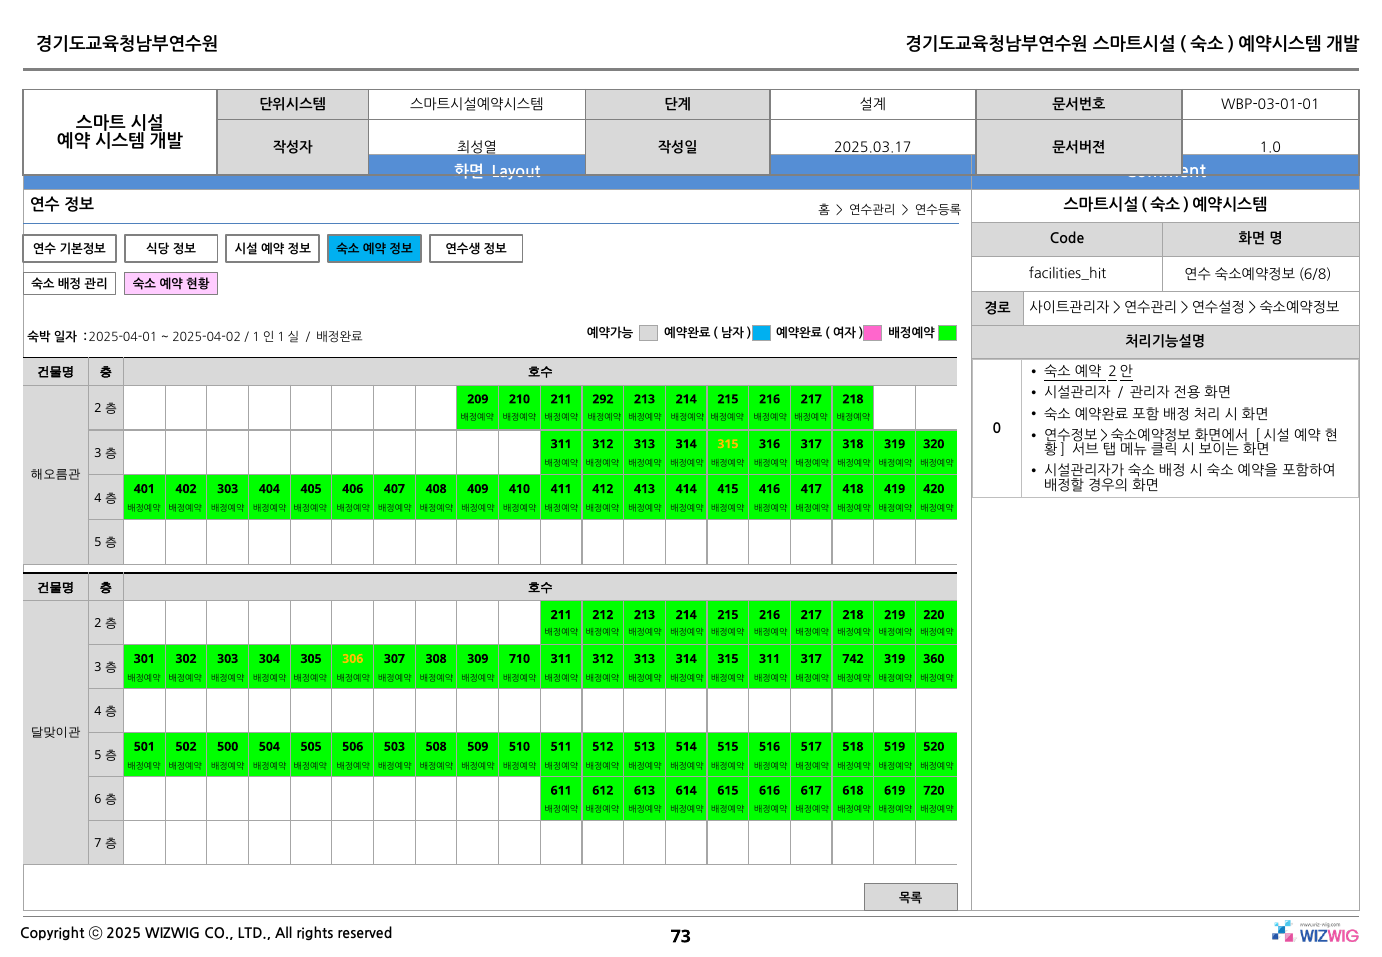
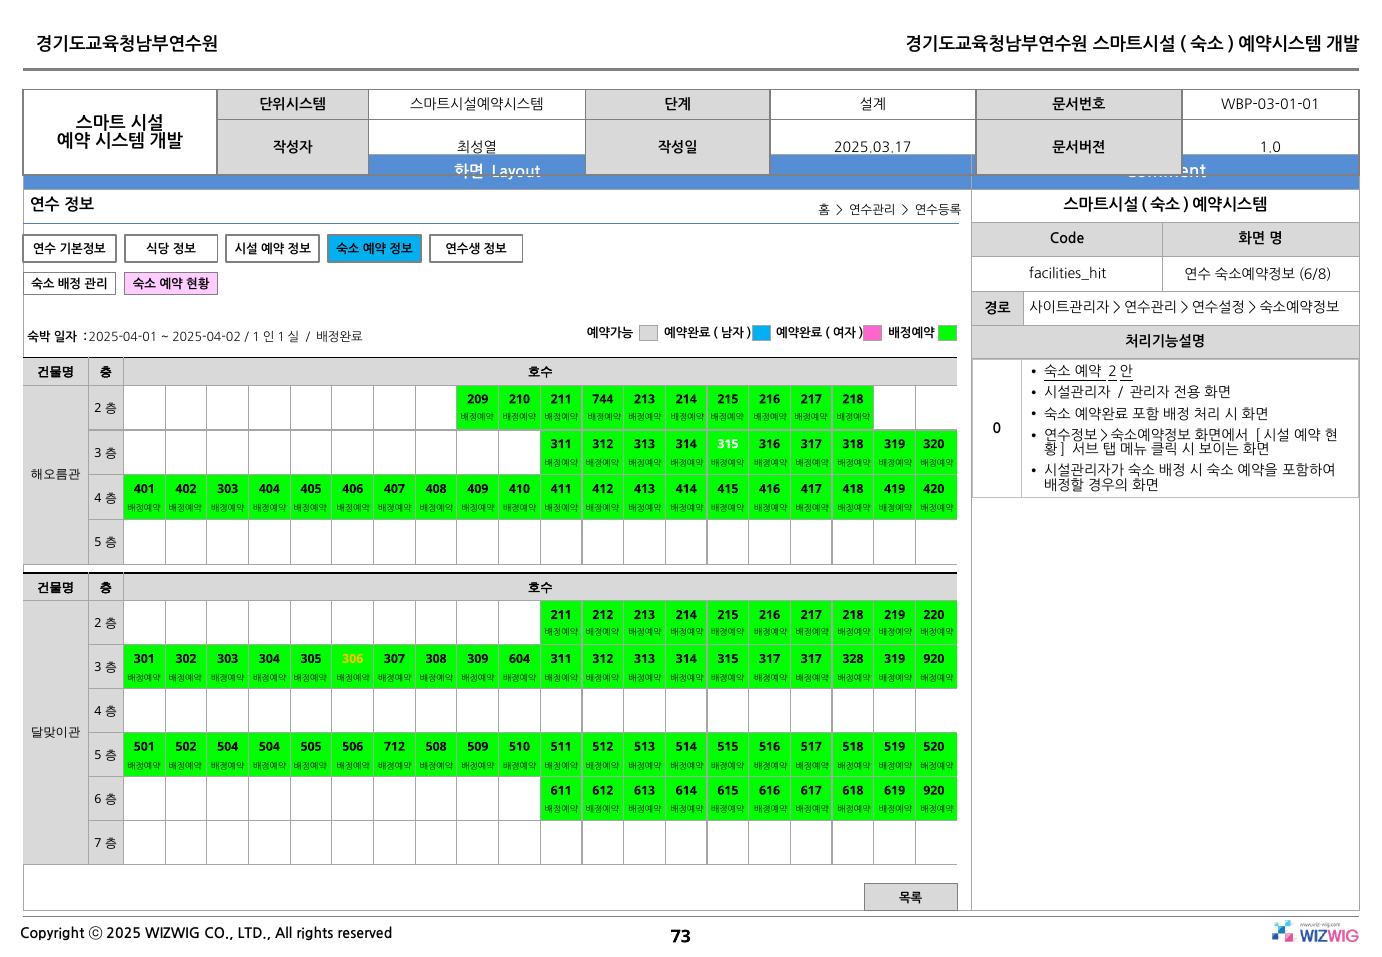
292: 292 -> 744 (603, 399)
315 colour: yellow -> white (728, 444)
710: 710 -> 604 (520, 659)
315 311: 311 -> 317 (770, 659)
742: 742 -> 328 (853, 659)
319 360: 360 -> 920 (934, 659)
502 500: 500 -> 504 (228, 746)
503: 503 -> 712 (394, 746)
619 720: 720 -> 920 (934, 790)
